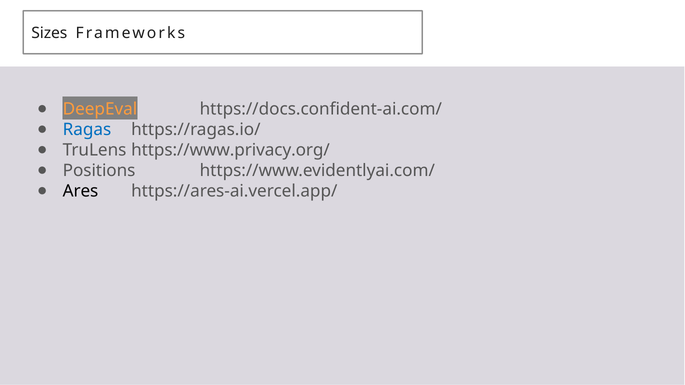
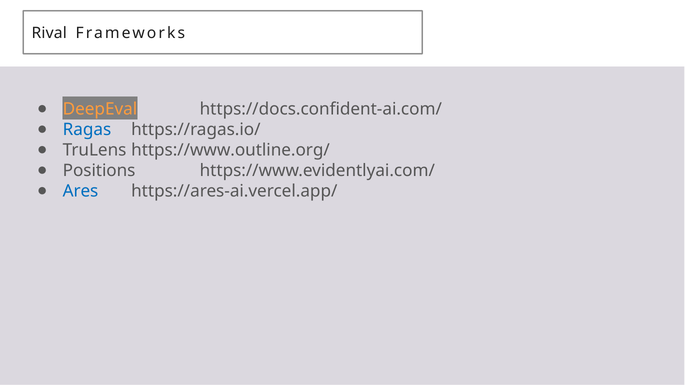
Sizes: Sizes -> Rival (49, 33)
https://www.privacy.org/: https://www.privacy.org/ -> https://www.outline.org/ (230, 150)
Ares colour: black -> blue (81, 191)
